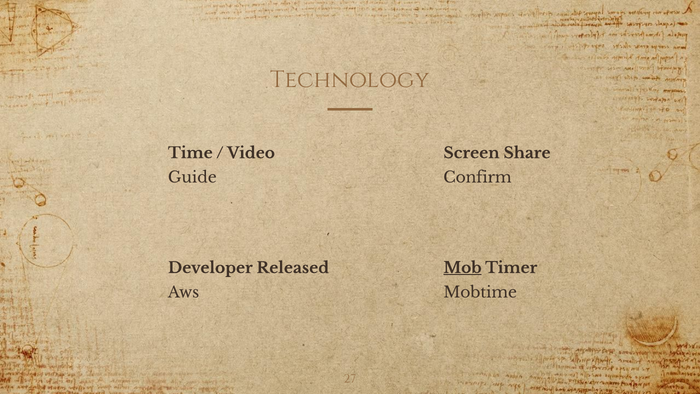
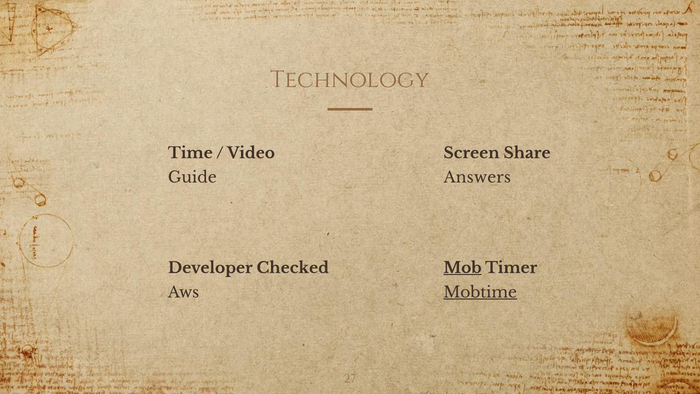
Confirm: Confirm -> Answers (477, 178)
Released: Released -> Checked (293, 268)
Mobtime underline: none -> present (480, 292)
